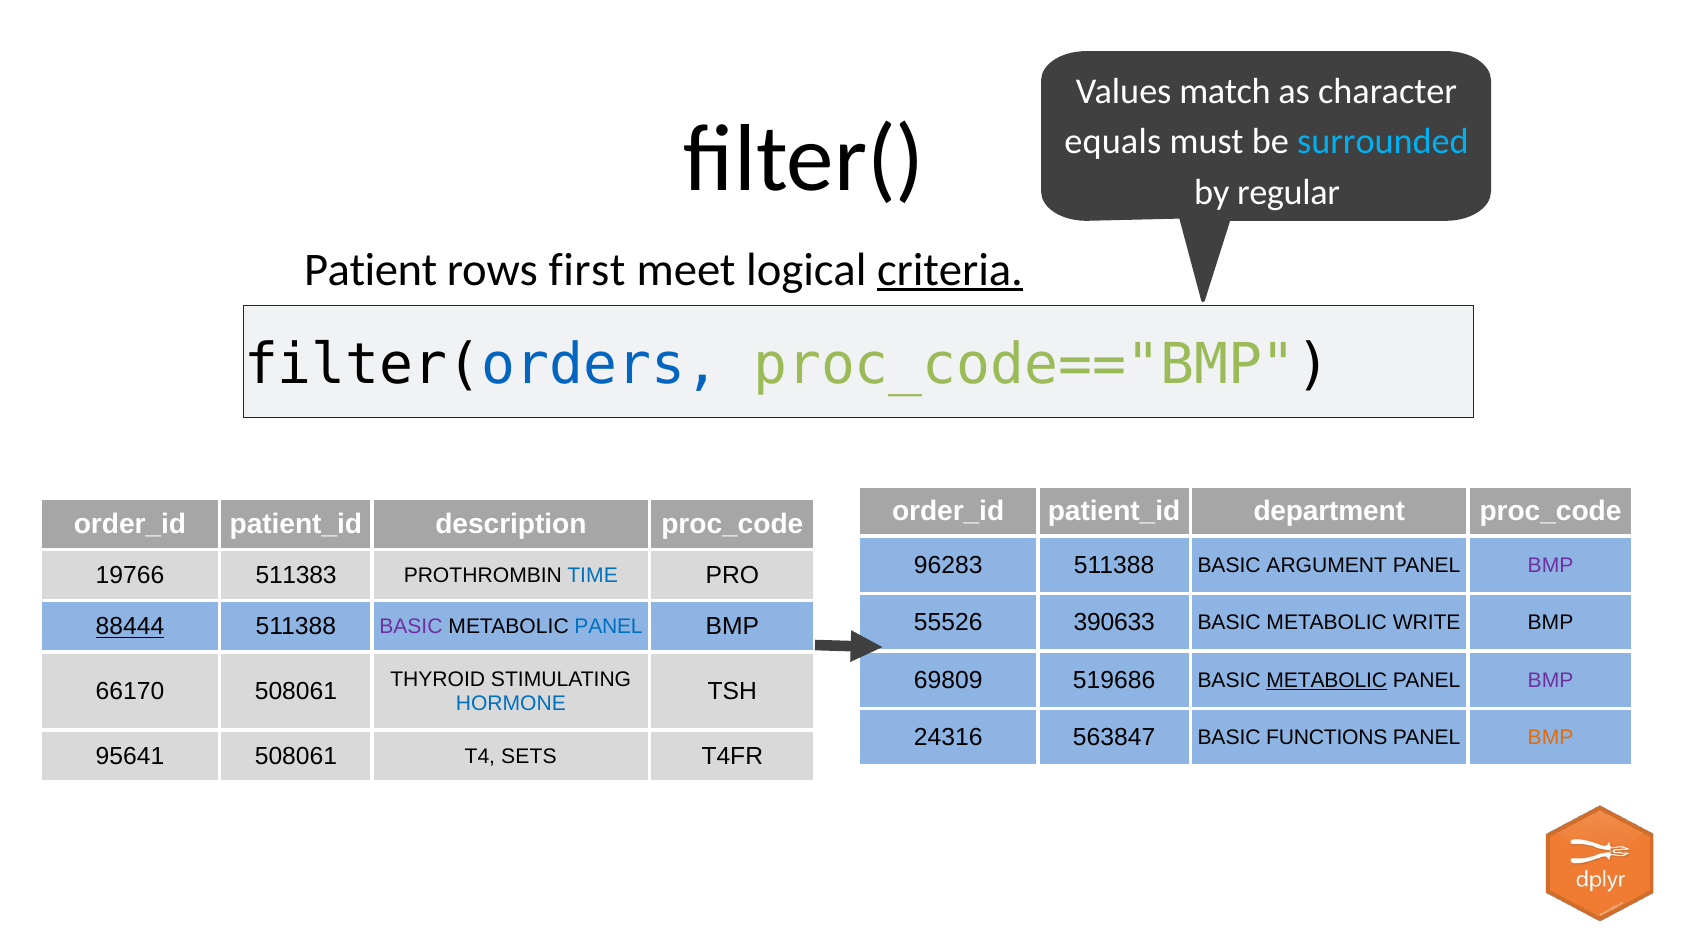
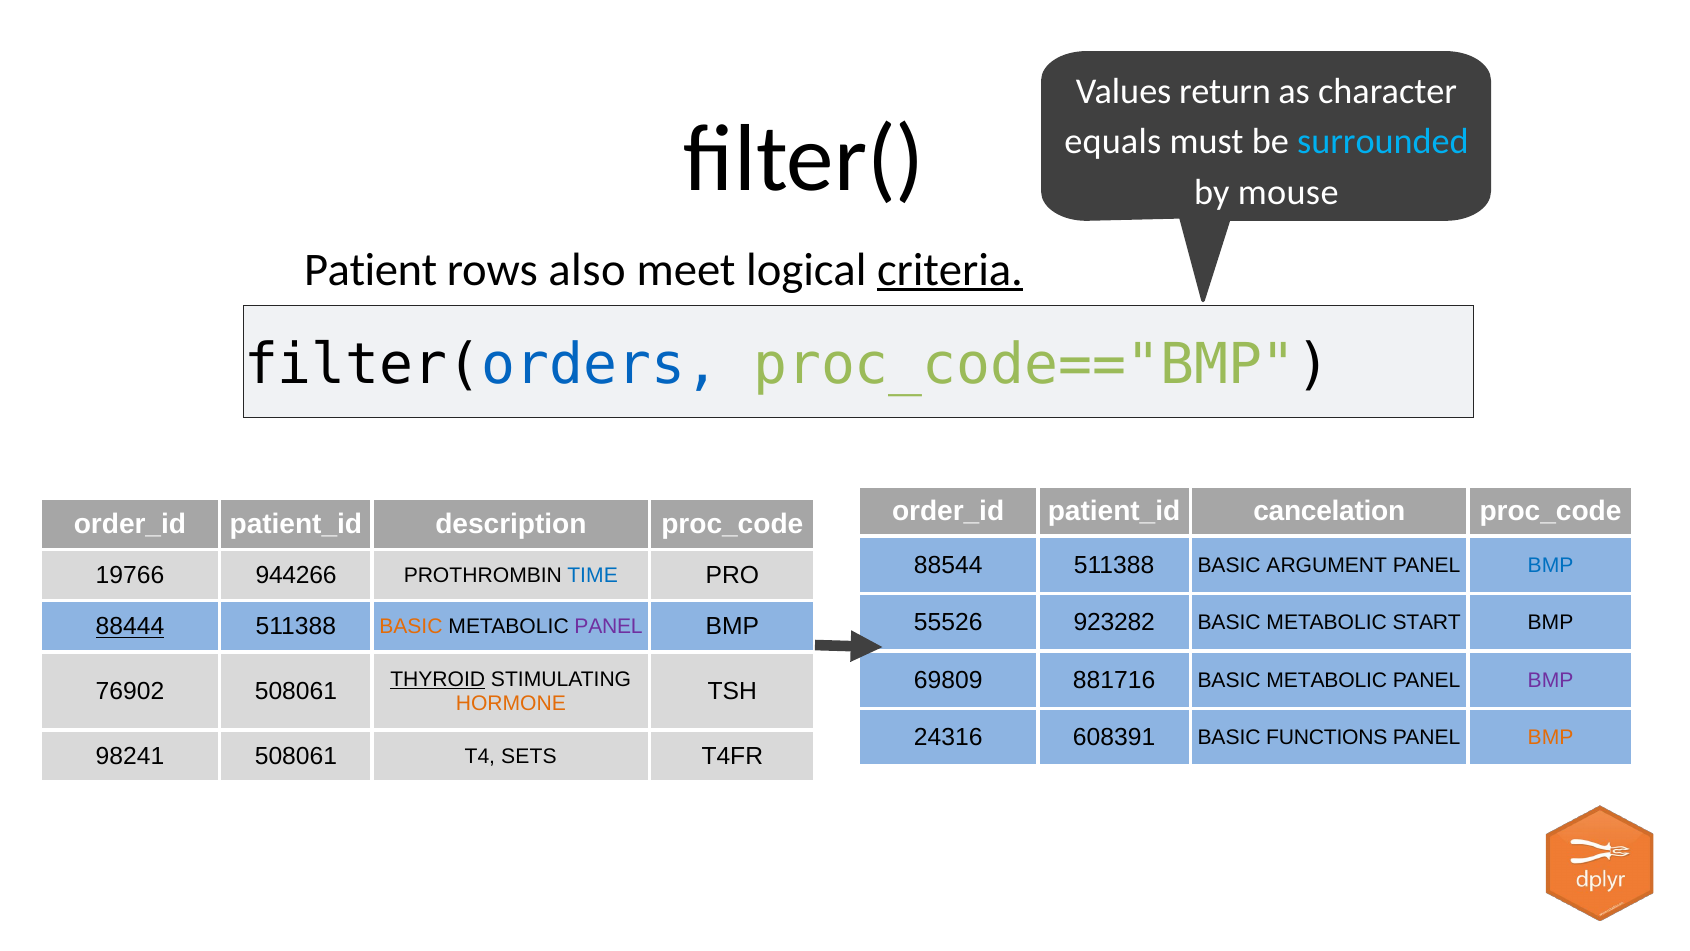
match: match -> return (1225, 91)
regular: regular -> mouse (1288, 192)
first: first -> also (587, 270)
department: department -> cancelation (1329, 511)
96283: 96283 -> 88544 (948, 565)
BMP colour: purple -> blue (1551, 565)
511383: 511383 -> 944266 (296, 575)
390633: 390633 -> 923282 (1114, 623)
WRITE: WRITE -> START (1427, 623)
BASIC colour: purple -> orange (411, 627)
PANEL colour: blue -> purple (609, 627)
519686: 519686 -> 881716 (1114, 680)
METABOLIC underline: present -> none (1327, 680)
66170: 66170 -> 76902 (130, 691)
THYROID underline: none -> present (438, 679)
HORMONE colour: blue -> orange (511, 703)
563847: 563847 -> 608391 (1114, 737)
95641: 95641 -> 98241 (130, 756)
